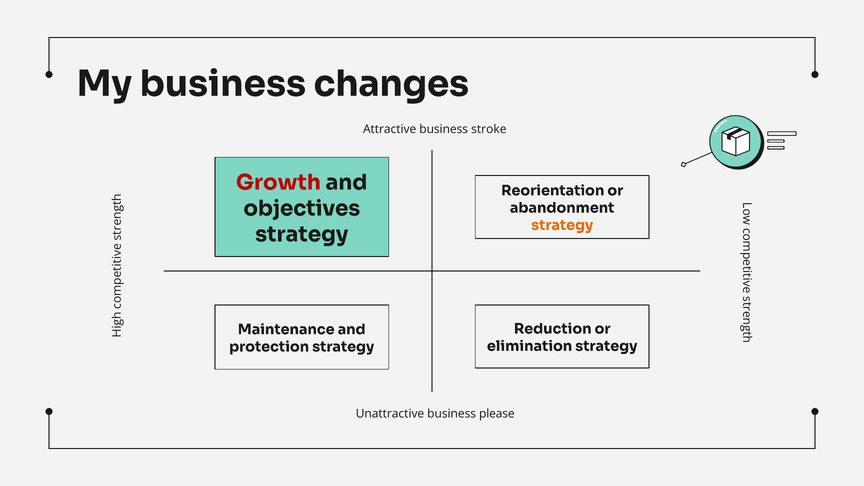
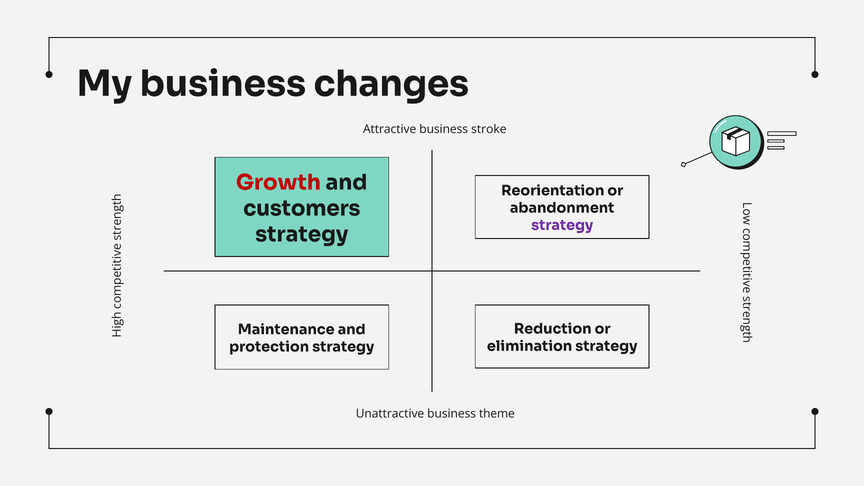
objectives: objectives -> customers (302, 208)
strategy colour: orange -> purple (562, 225)
please: please -> theme (497, 414)
